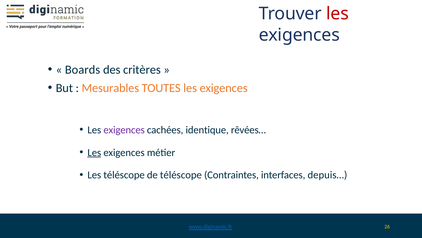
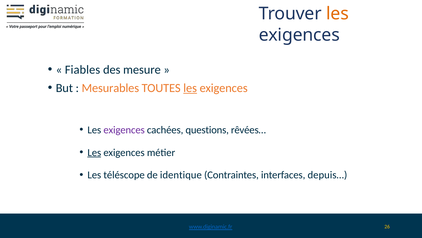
les colour: red -> orange (337, 14)
Boards: Boards -> Fiables (83, 70)
critères: critères -> mesure (142, 70)
les underline: none -> present (190, 88)
identique: identique -> questions (207, 130)
de téléscope: téléscope -> identique (181, 175)
